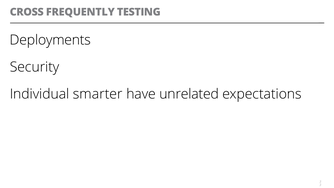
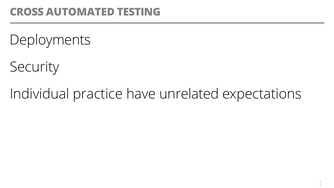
FREQUENTLY: FREQUENTLY -> AUTOMATED (80, 12)
smarter: smarter -> practice (98, 94)
